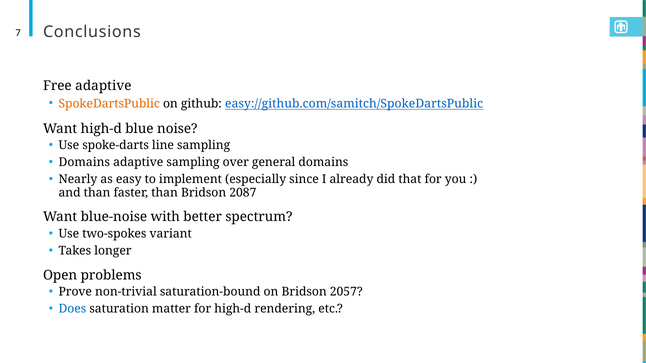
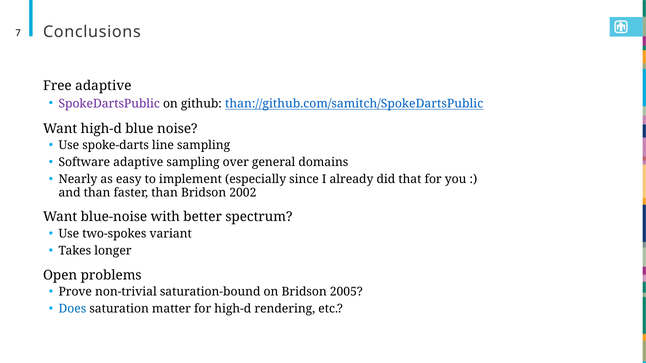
SpokeDartsPublic colour: orange -> purple (109, 104)
easy://github.com/samitch/SpokeDartsPublic: easy://github.com/samitch/SpokeDartsPublic -> than://github.com/samitch/SpokeDartsPublic (354, 104)
Domains: Domains -> Software (84, 163)
2087: 2087 -> 2002 (243, 193)
2057: 2057 -> 2005 (346, 292)
